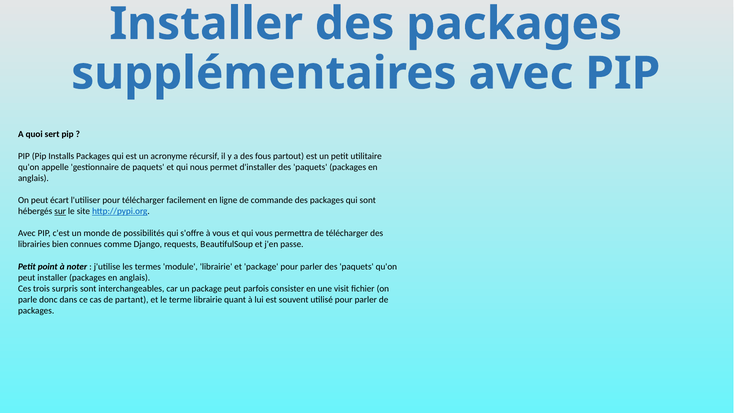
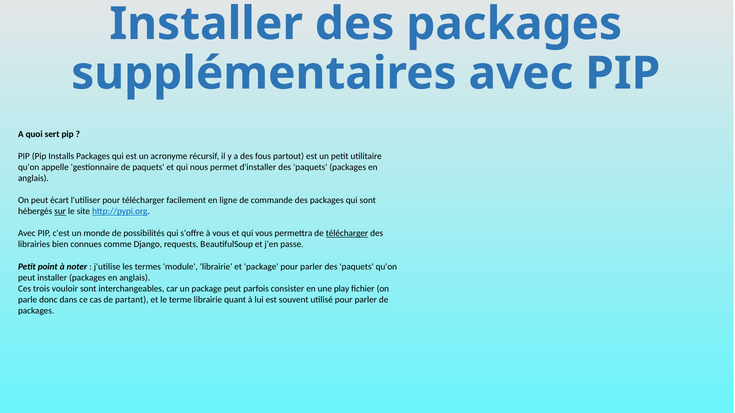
télécharger underline: none -> present (347, 234)
surpris: surpris -> vouloir (65, 289)
visit: visit -> play (342, 289)
